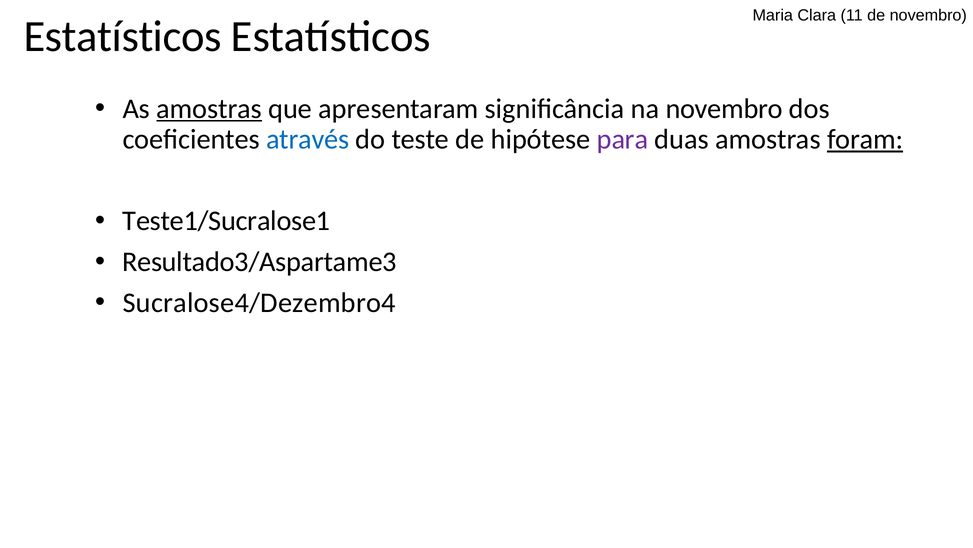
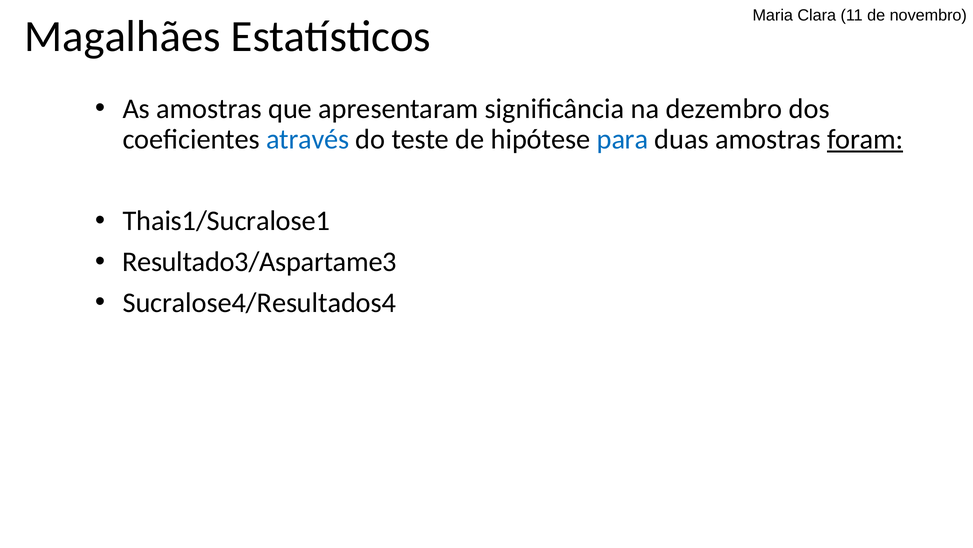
Estatísticos: Estatísticos -> Magalhães (122, 37)
amostras underline: present -> none (209, 109)
na novembro: novembro -> dezembro (724, 109)
para colour: purple -> blue (623, 139)
Teste1/Sucralose1: Teste1/Sucralose1 -> Thais1/Sucralose1 (226, 221)
Sucralose4/Dezembro4: Sucralose4/Dezembro4 -> Sucralose4/Resultados4 (259, 302)
